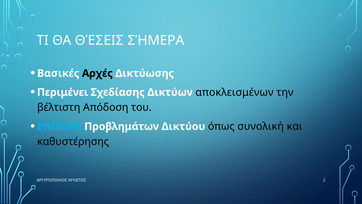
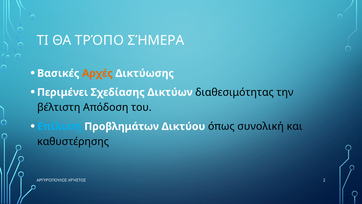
ΘΈΣΕΙΣ: ΘΈΣΕΙΣ -> ΤΡΌΠΟ (99, 40)
Αρχές colour: black -> orange (97, 73)
αποκλεισμένων: αποκλεισμένων -> διαθεσιμότητας (235, 92)
